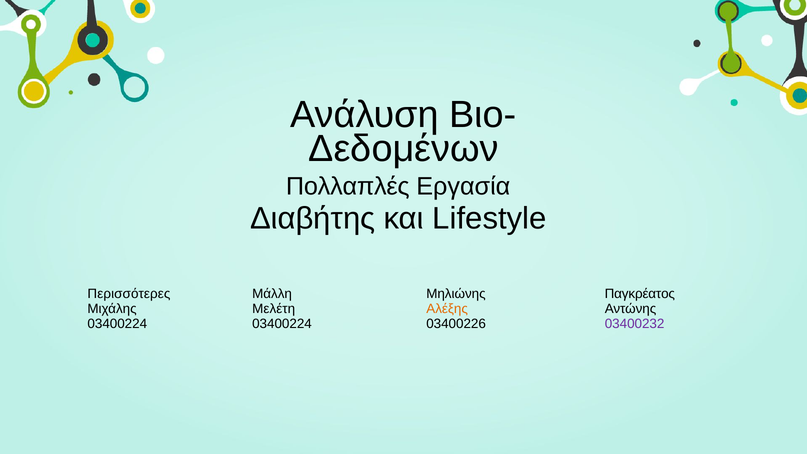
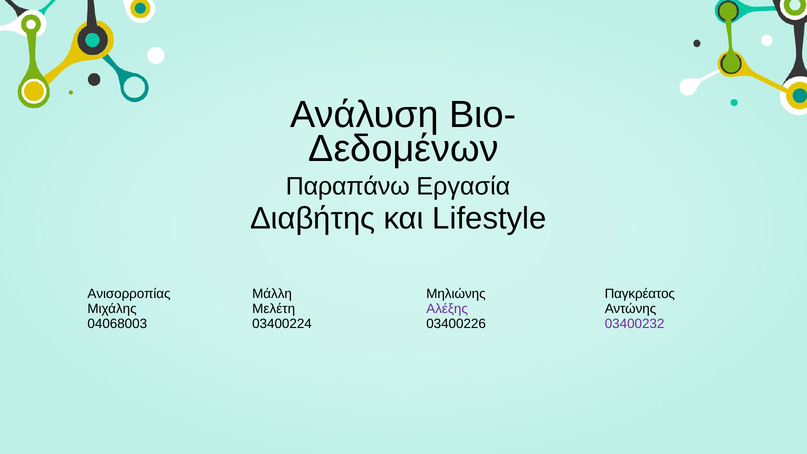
Πολλαπλές: Πολλαπλές -> Παραπάνω (348, 186)
Περισσότερες: Περισσότερες -> Ανισορροπίας (129, 294)
Αλέξης colour: orange -> purple (447, 309)
03400224: 03400224 -> 04068003 (117, 324)
